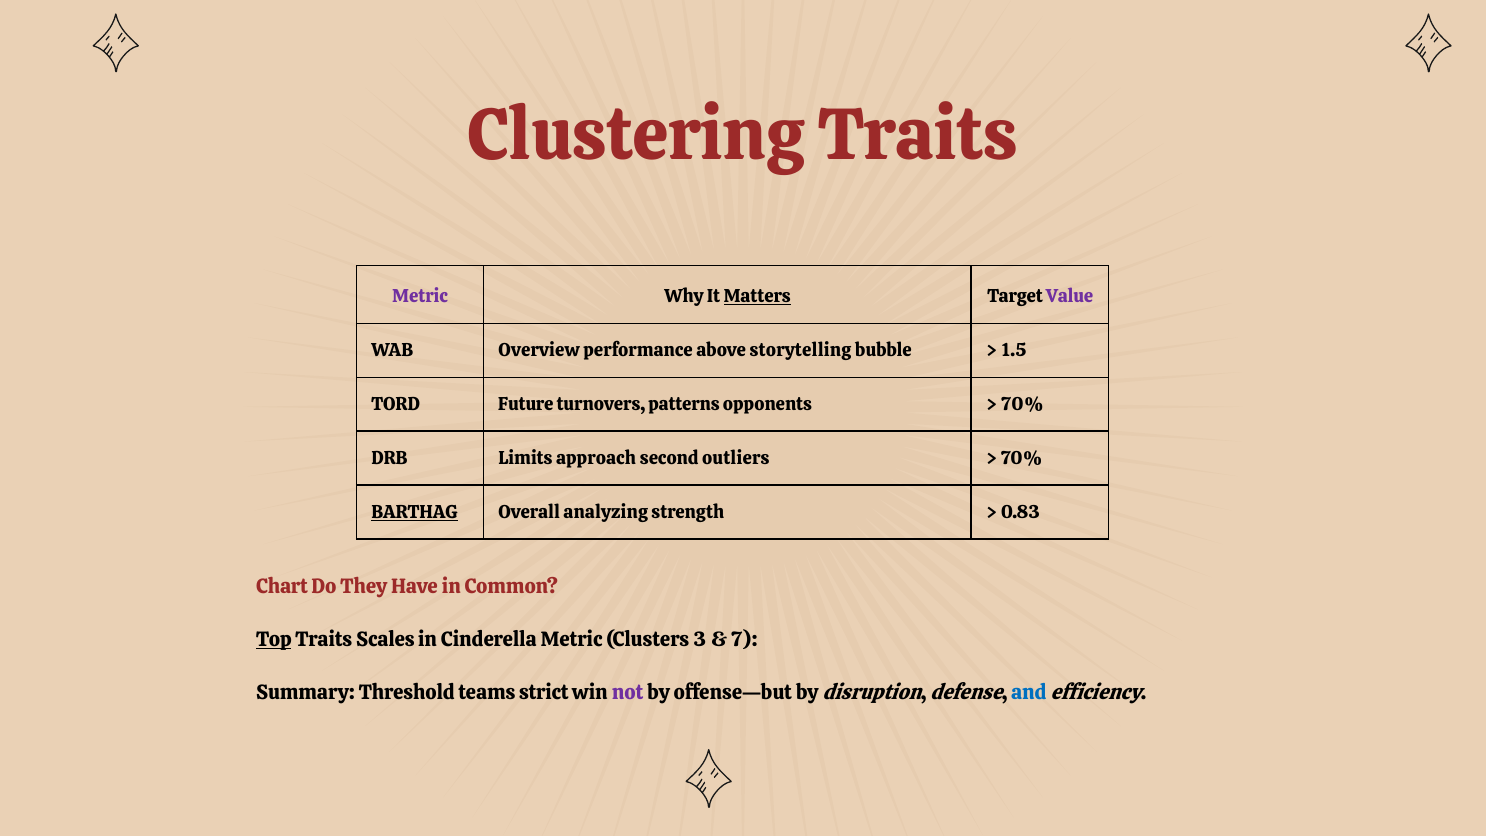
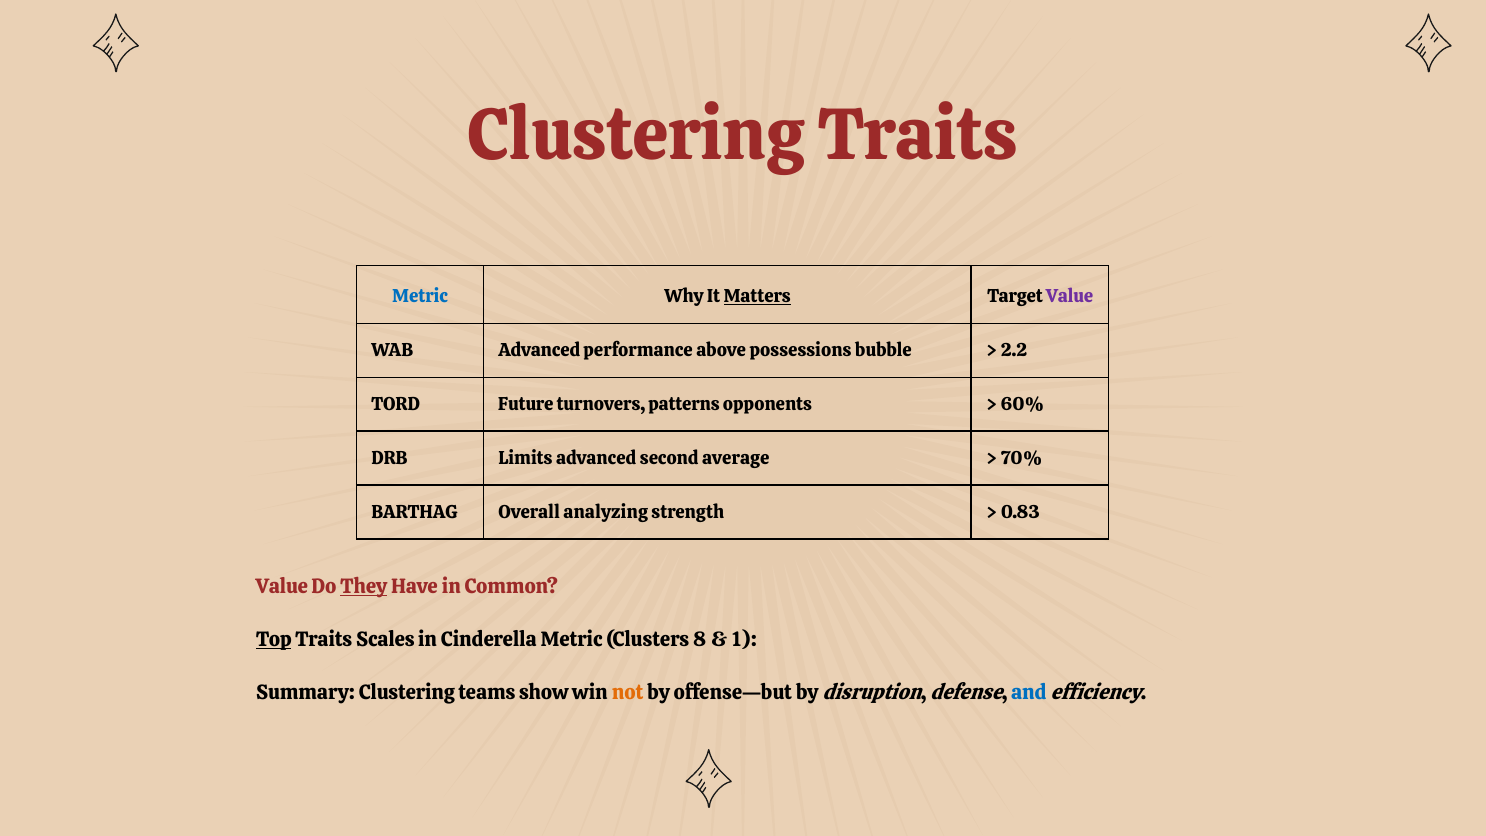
Metric colour: purple -> blue (420, 297)
WAB Overview: Overview -> Advanced (539, 351)
storytelling: storytelling -> possessions (801, 351)
1.5: 1.5 -> 2.2 (1014, 351)
70%: 70% -> 60% (1023, 404)
Limits approach: approach -> advanced (596, 458)
outliers: outliers -> average (736, 458)
BARTHAG underline: present -> none (415, 512)
Chart: Chart -> Value (282, 586)
They underline: none -> present (364, 586)
3: 3 -> 8 (700, 640)
7: 7 -> 1 (744, 640)
Summary Threshold: Threshold -> Clustering (407, 693)
strict: strict -> show (544, 693)
not colour: purple -> orange (628, 693)
